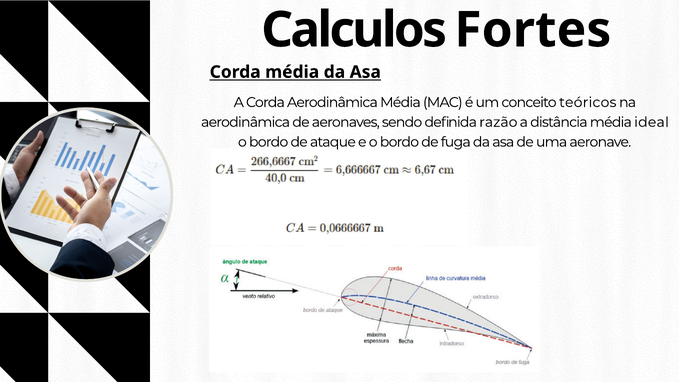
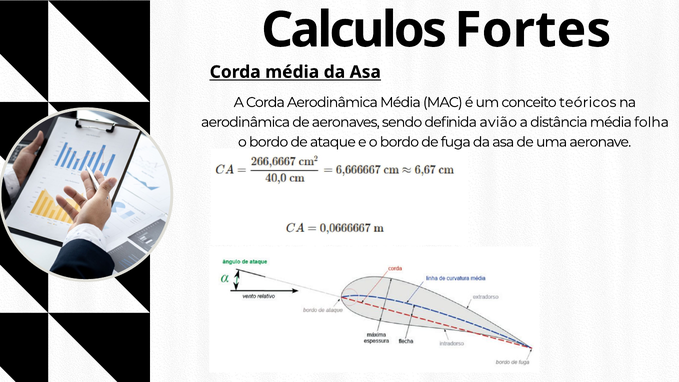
razão: razão -> avião (498, 122)
ideal: ideal -> folha (652, 122)
